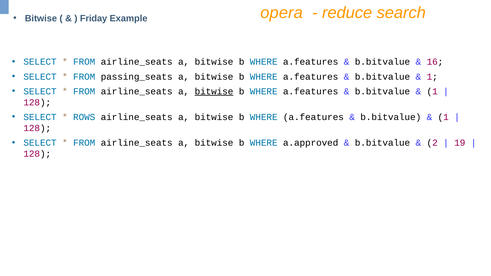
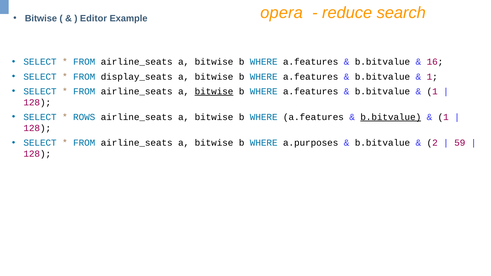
Friday: Friday -> Editor (93, 18)
passing_seats: passing_seats -> display_seats (137, 77)
b.bitvalue underline: none -> present (391, 117)
a.approved: a.approved -> a.purposes (311, 143)
19: 19 -> 59 (460, 143)
